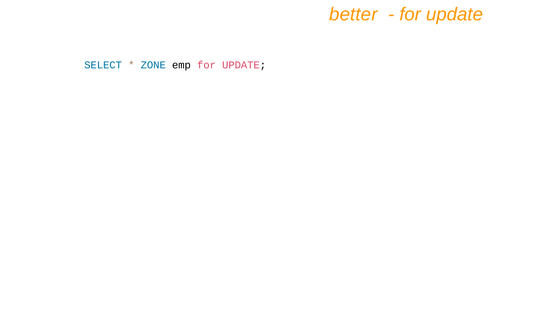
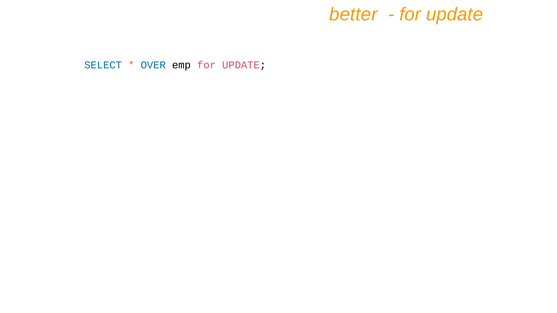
ZONE: ZONE -> OVER (153, 65)
